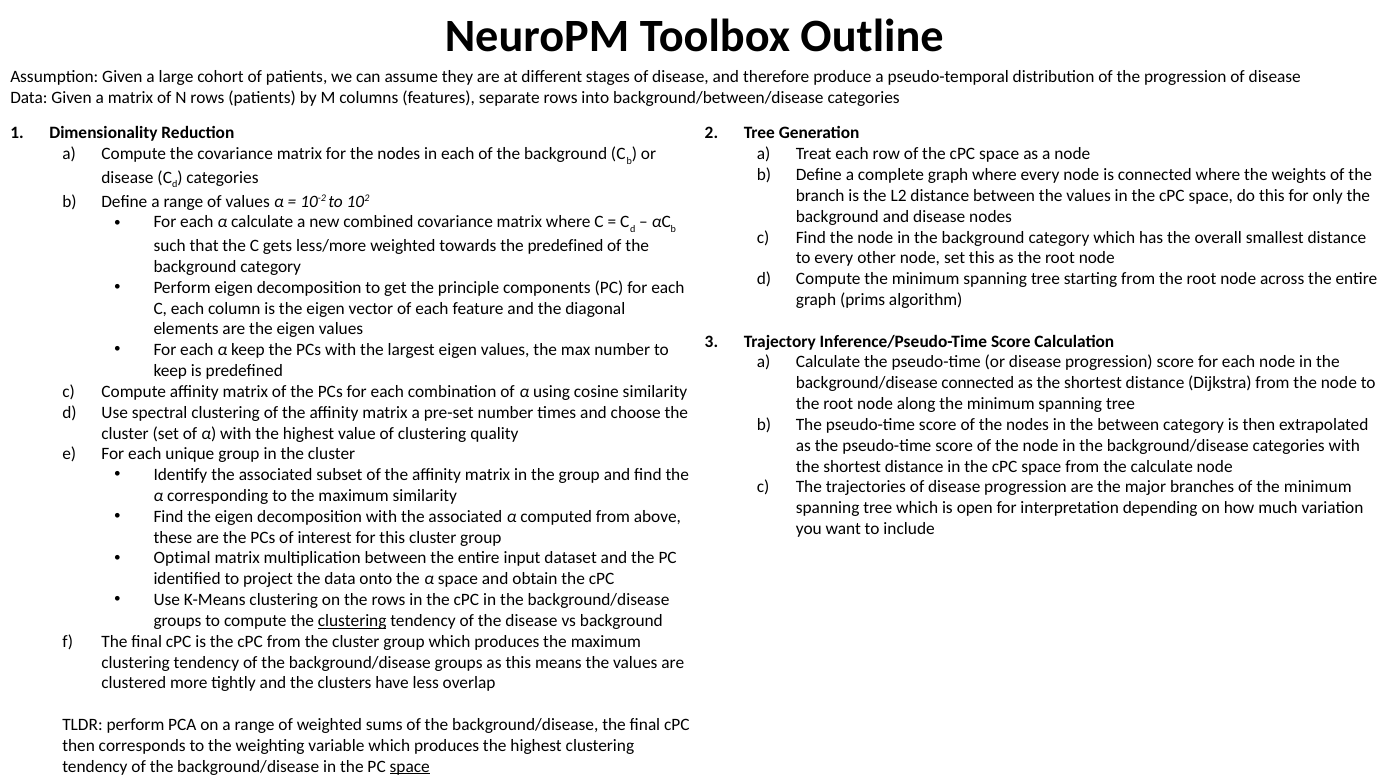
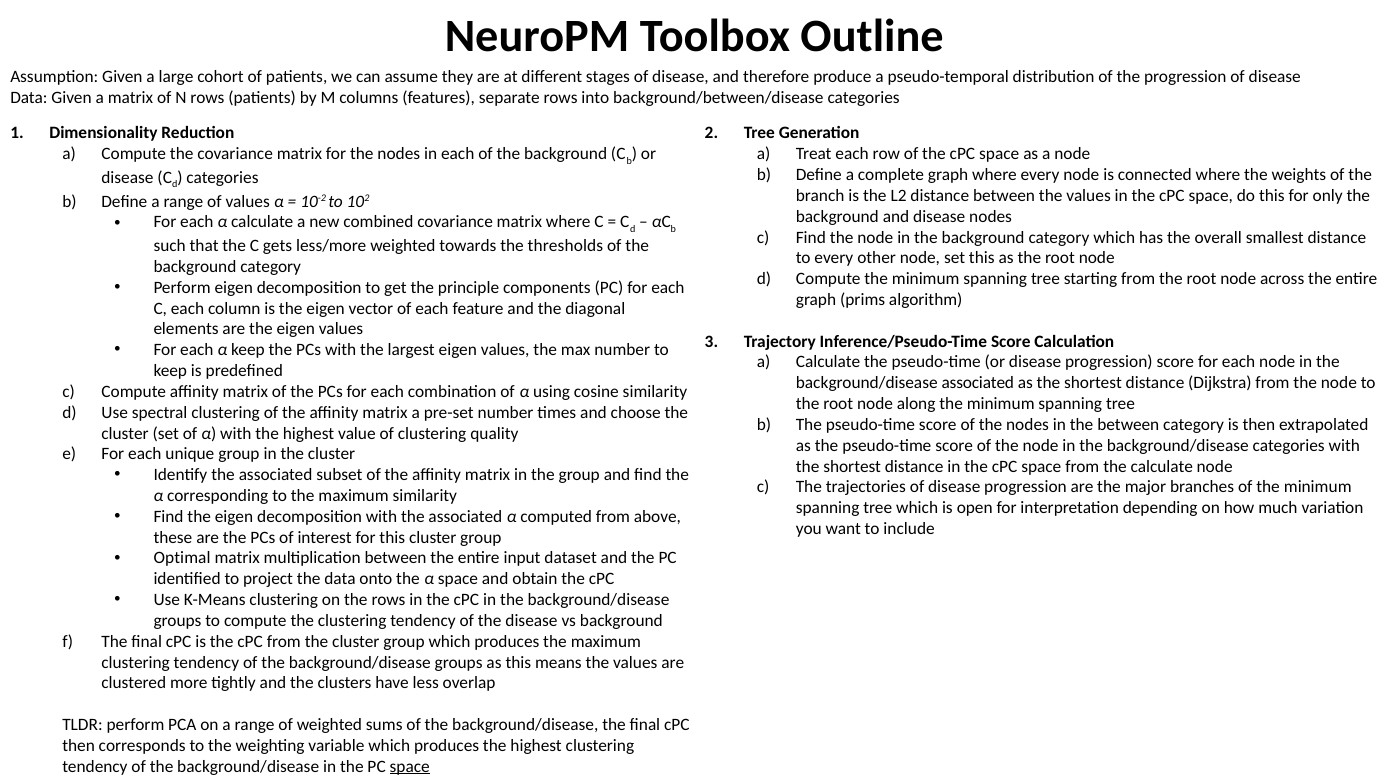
the predefined: predefined -> thresholds (565, 246)
background/disease connected: connected -> associated (978, 383)
clustering underline: present -> none (352, 621)
